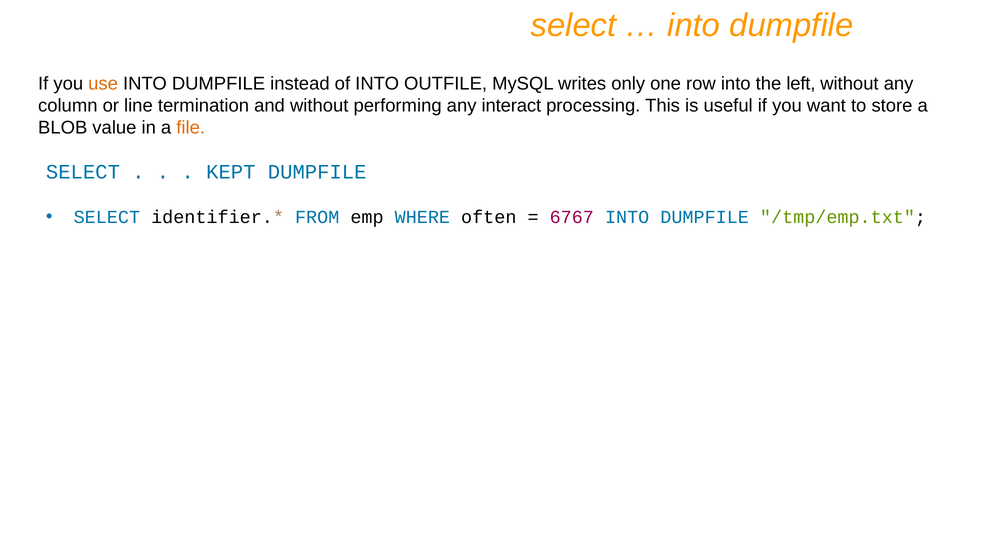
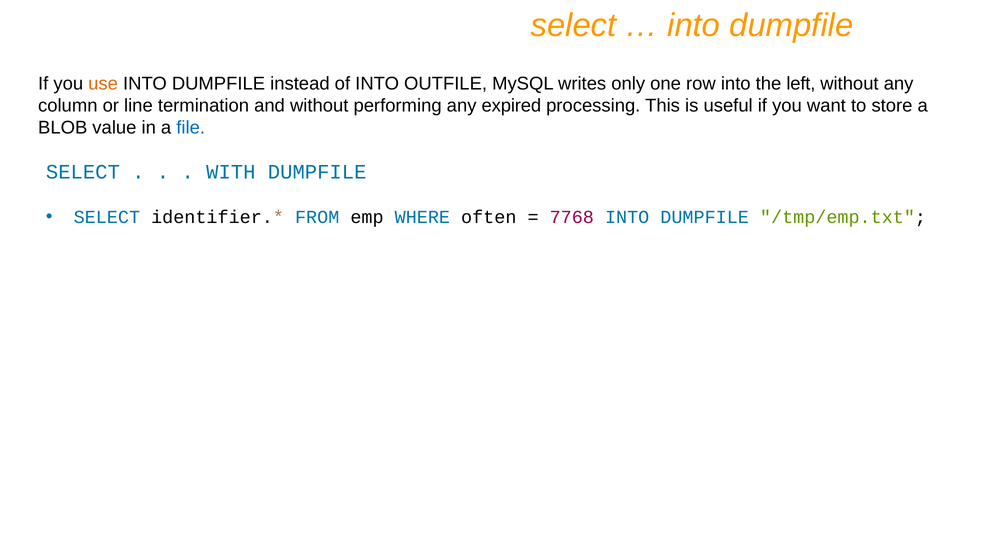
interact: interact -> expired (511, 106)
file colour: orange -> blue (191, 128)
KEPT: KEPT -> WITH (231, 172)
6767: 6767 -> 7768 (572, 217)
